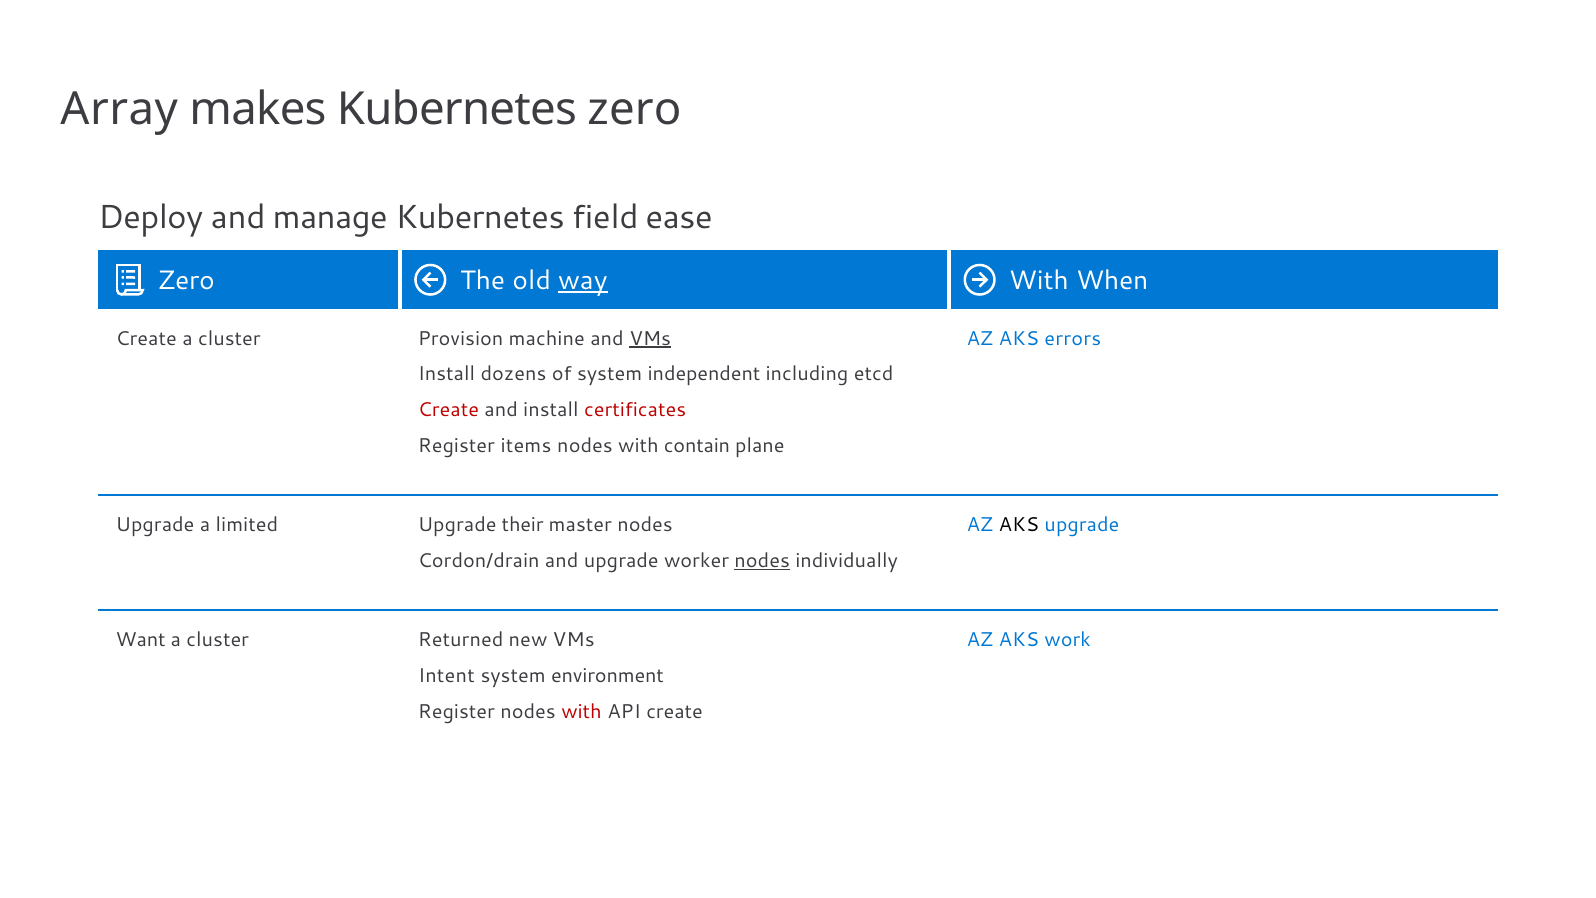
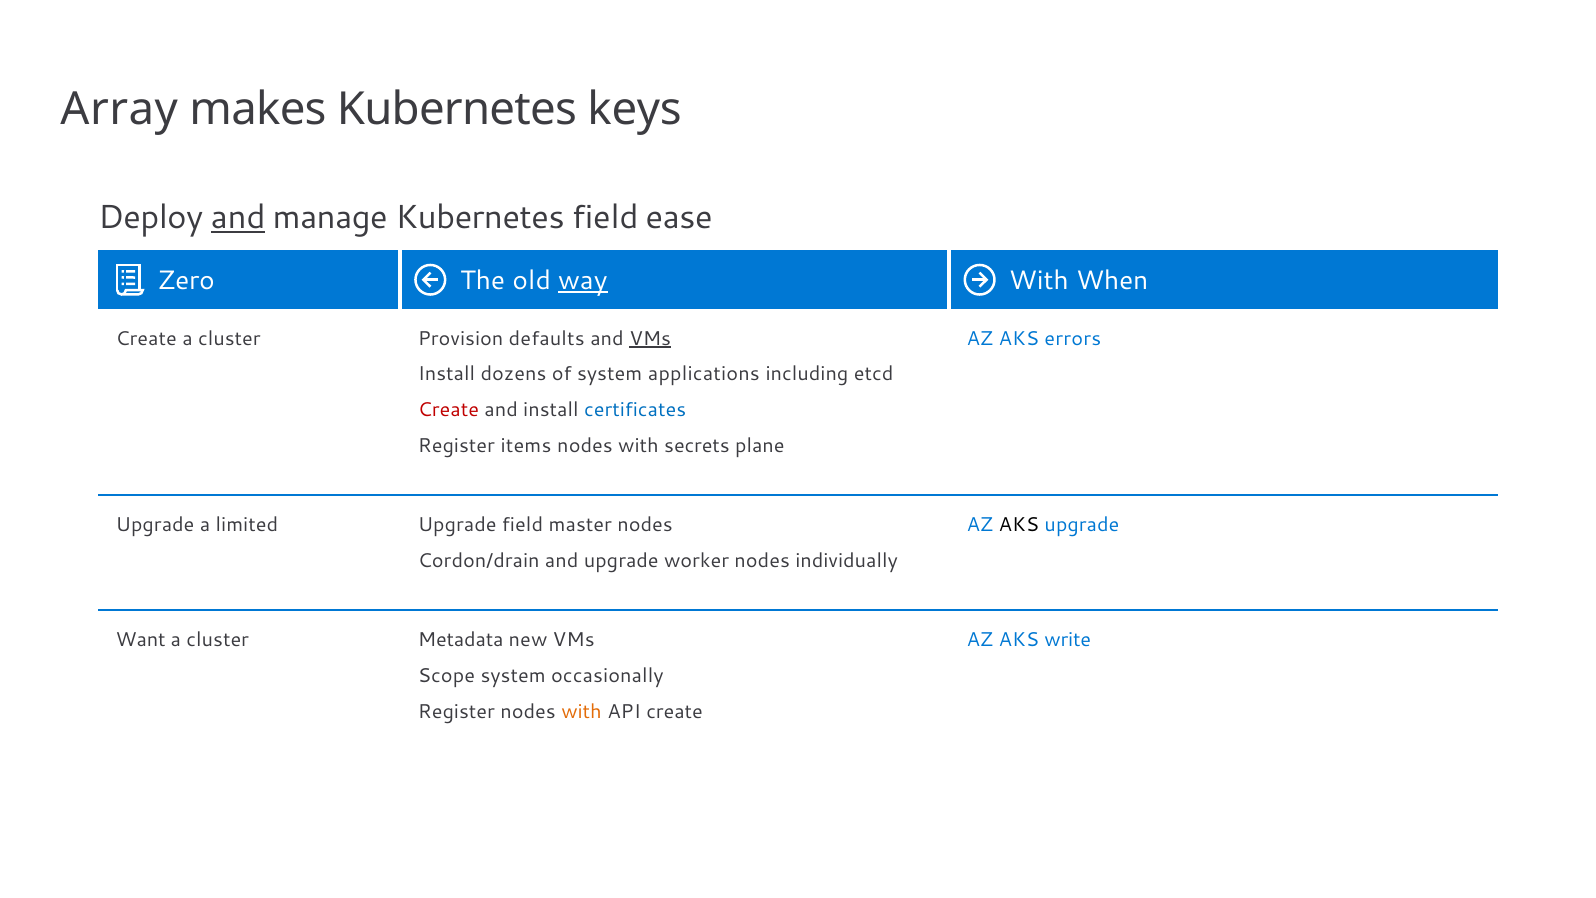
Kubernetes zero: zero -> keys (635, 109)
and underline: none -> present (238, 217)
machine: machine -> defaults (547, 338)
independent: independent -> applications (704, 374)
certificates colour: red -> blue (635, 410)
contain: contain -> secrets (697, 446)
Upgrade their: their -> field (523, 525)
nodes underline: present -> none (762, 561)
Returned: Returned -> Metadata (461, 640)
work: work -> write (1068, 640)
Intent: Intent -> Scope (446, 676)
environment: environment -> occasionally (607, 676)
with colour: red -> orange (582, 711)
